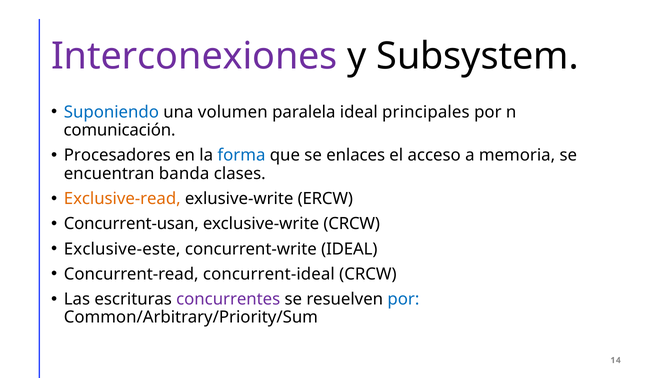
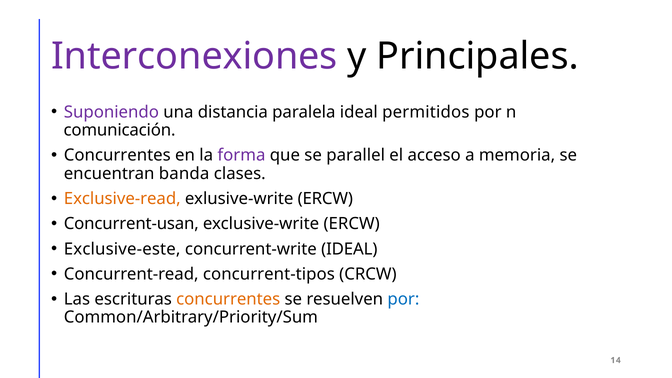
Subsystem: Subsystem -> Principales (478, 56)
Suponiendo colour: blue -> purple (111, 112)
volumen: volumen -> distancia (233, 112)
principales: principales -> permitidos (426, 112)
Procesadores: Procesadores -> Concurrentes (117, 155)
forma colour: blue -> purple (241, 155)
enlaces: enlaces -> parallel (356, 155)
exclusive-write CRCW: CRCW -> ERCW (352, 224)
concurrent-ideal: concurrent-ideal -> concurrent-tipos (269, 274)
concurrentes colour: purple -> orange (228, 299)
